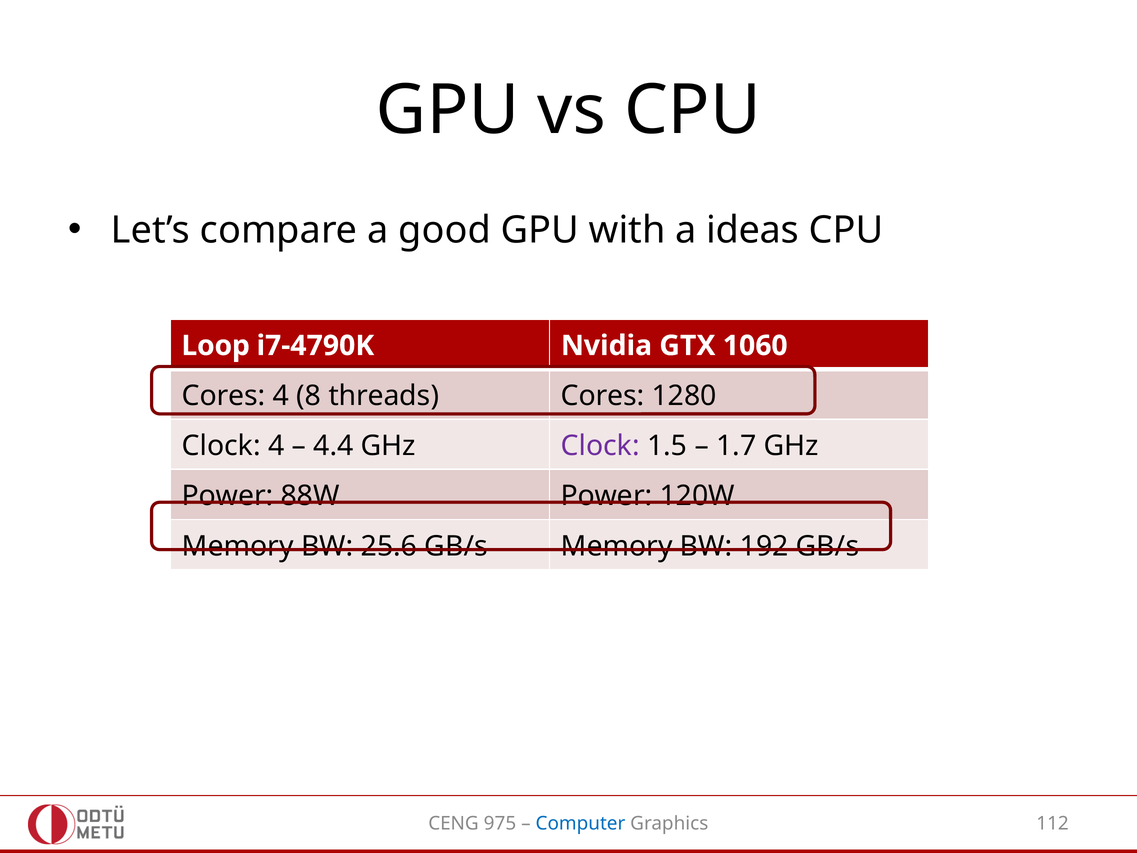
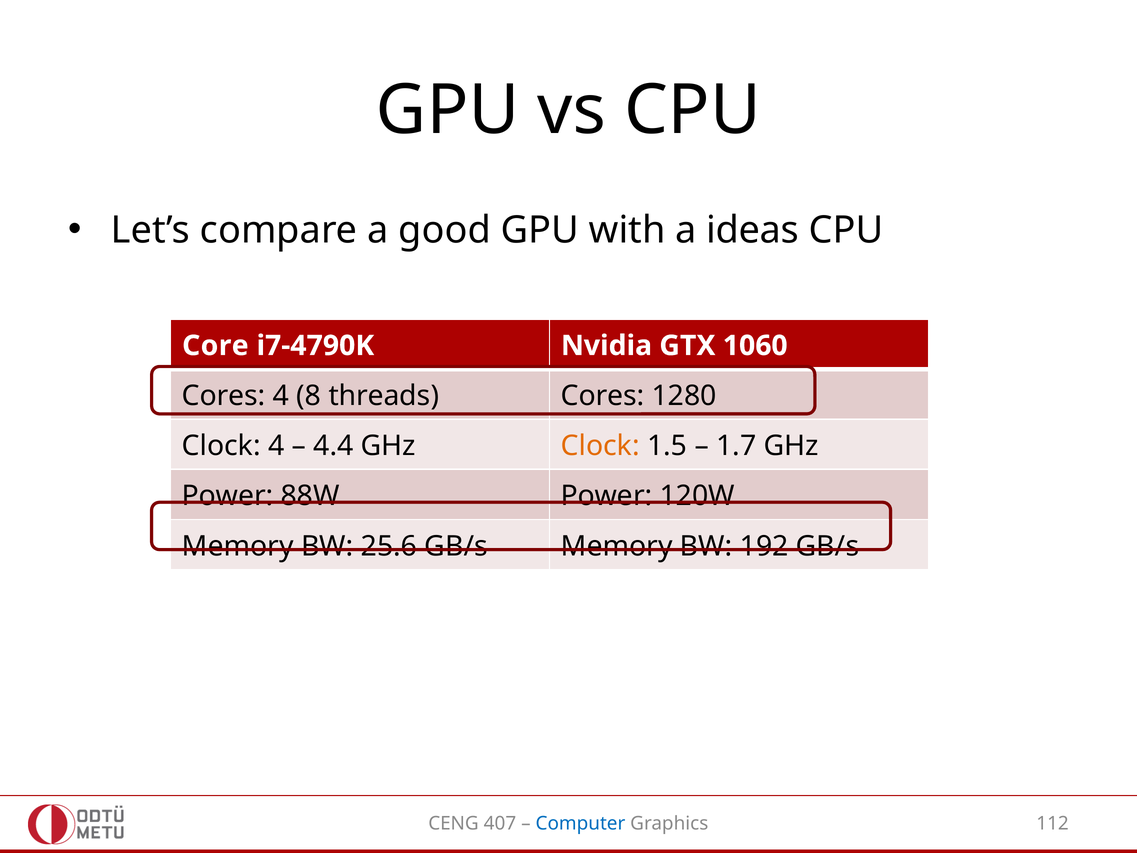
Loop: Loop -> Core (215, 346)
Clock colour: purple -> orange (600, 446)
975: 975 -> 407 (500, 823)
